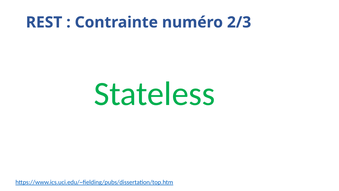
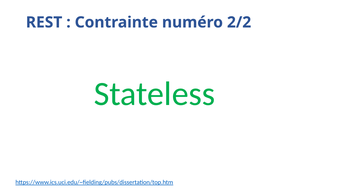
2/3: 2/3 -> 2/2 (239, 22)
